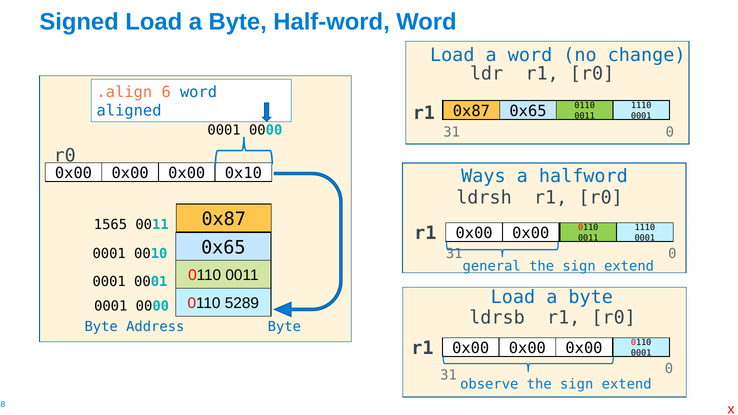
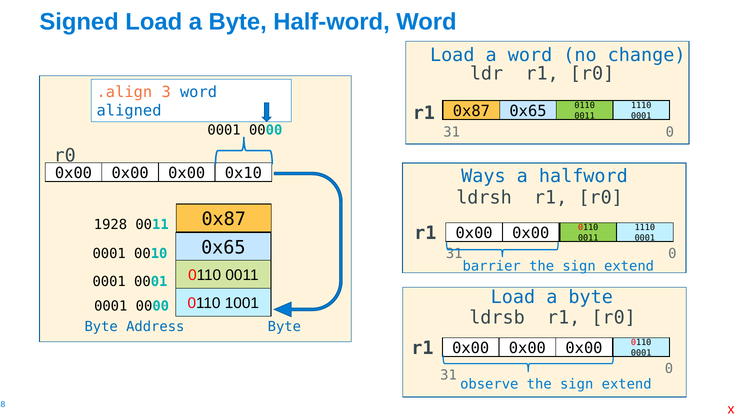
6: 6 -> 3 (166, 92)
1565: 1565 -> 1928 (110, 225)
general: general -> barrier (492, 266)
5289: 5289 -> 1001 (242, 303)
